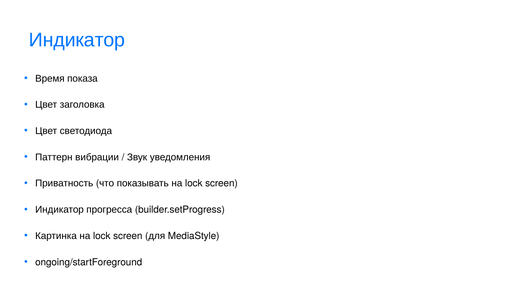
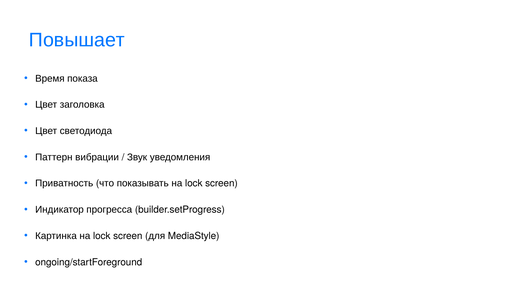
Индикатор: Индикатор -> Повышает (77, 40)
